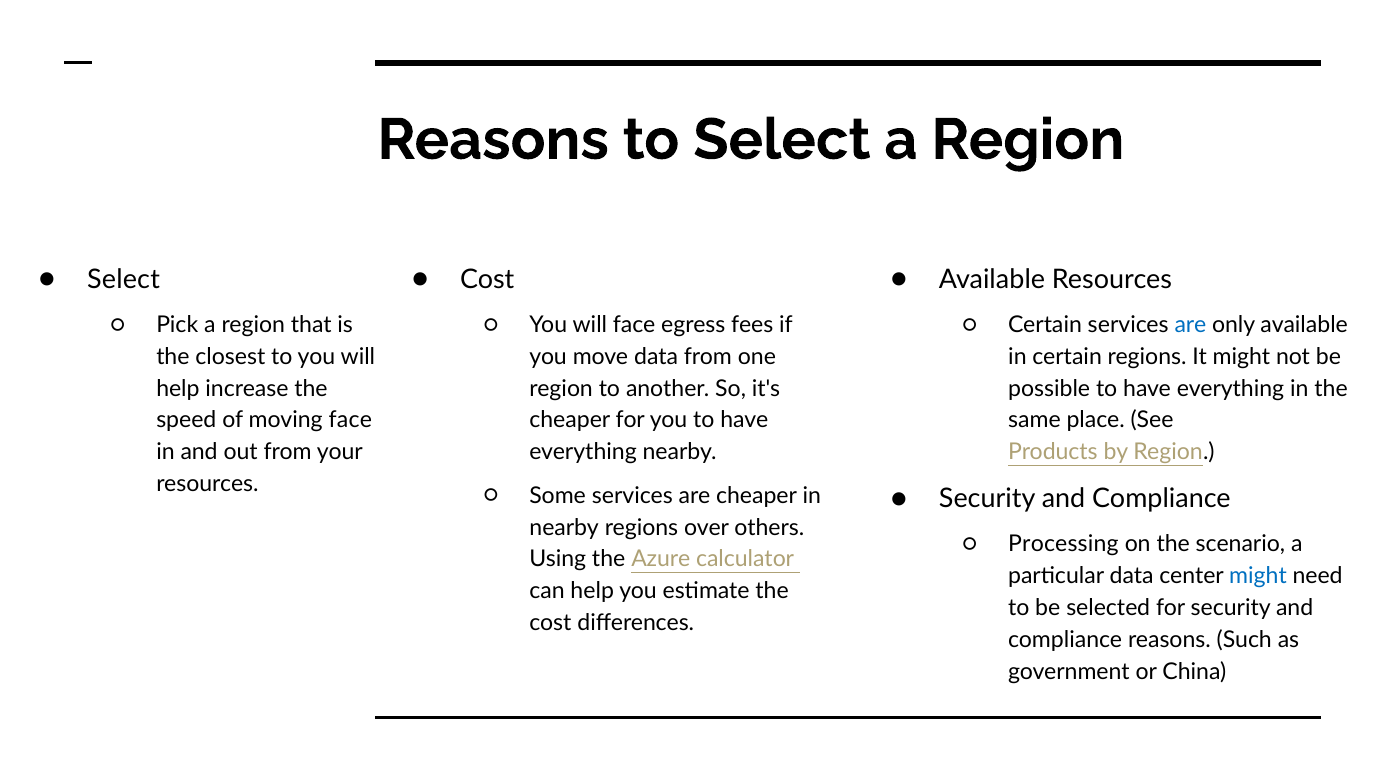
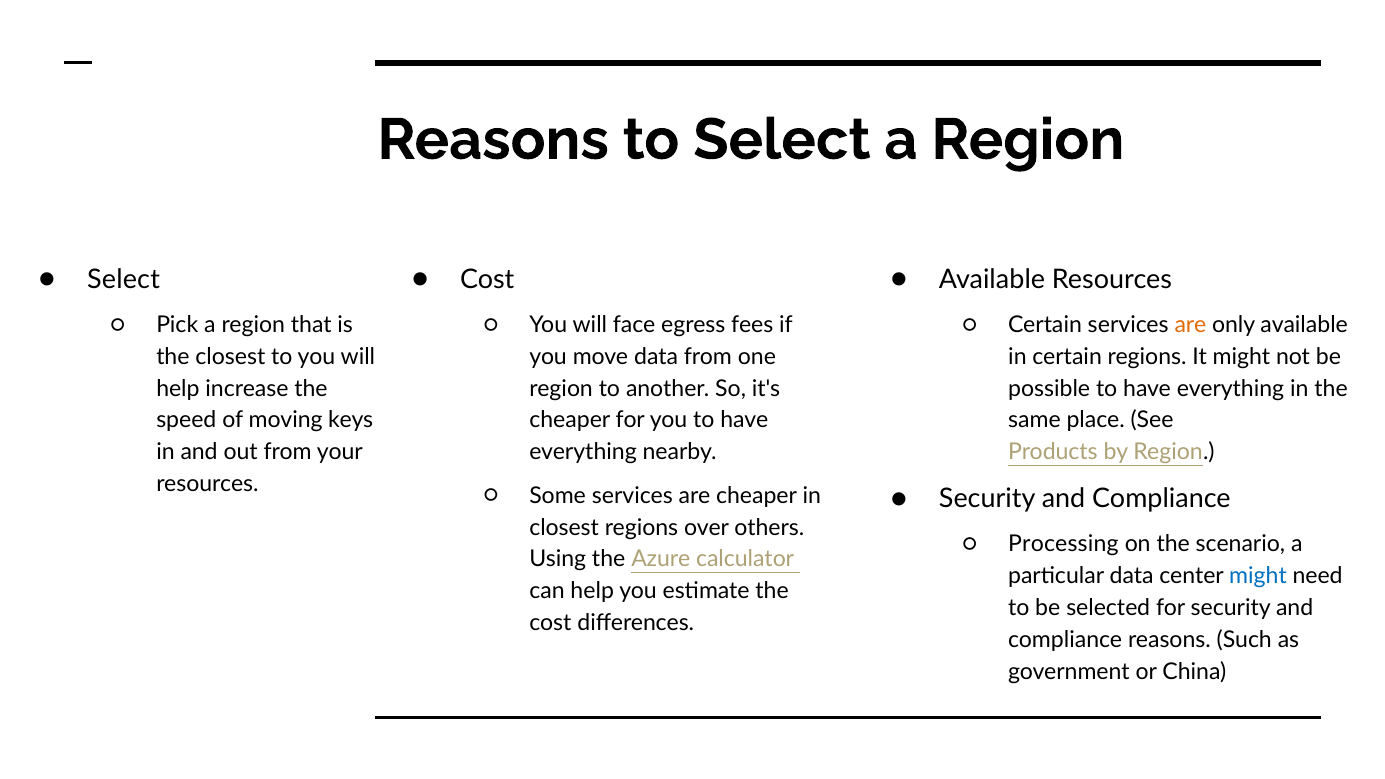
are colour: blue -> orange (1190, 325)
moving face: face -> keys (351, 420)
nearby: nearby -> closest (564, 528)
